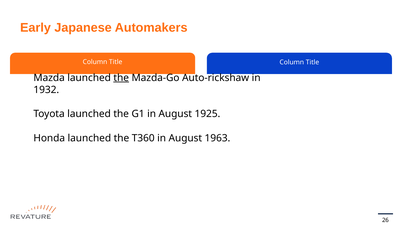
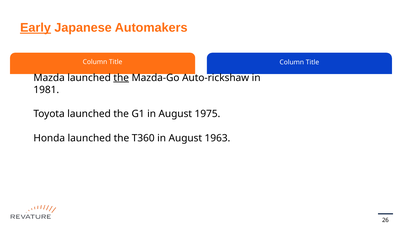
Early underline: none -> present (35, 28)
1932: 1932 -> 1981 (46, 90)
1925: 1925 -> 1975 (207, 114)
